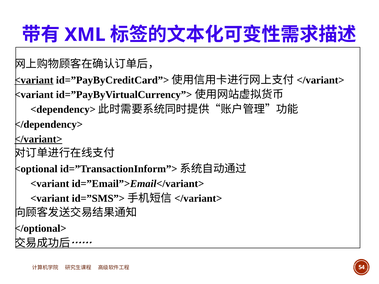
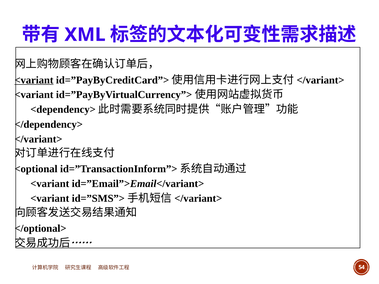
</variant> underline: present -> none (38, 139)
